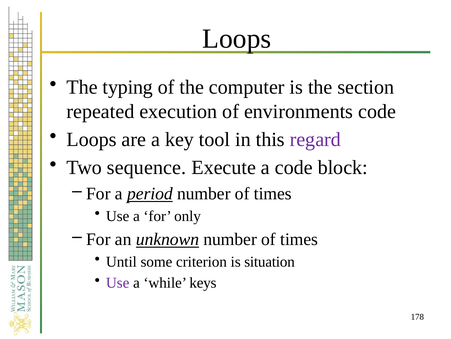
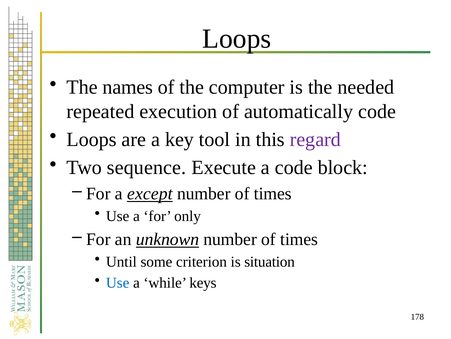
typing: typing -> names (128, 87)
section: section -> needed (366, 87)
environments: environments -> automatically (299, 111)
period: period -> except (150, 193)
Use colour: purple -> blue (118, 282)
